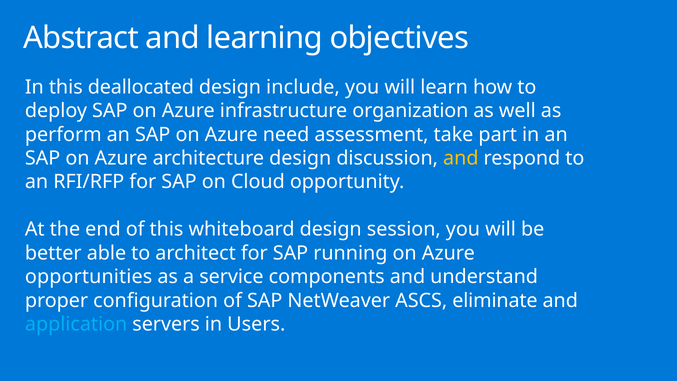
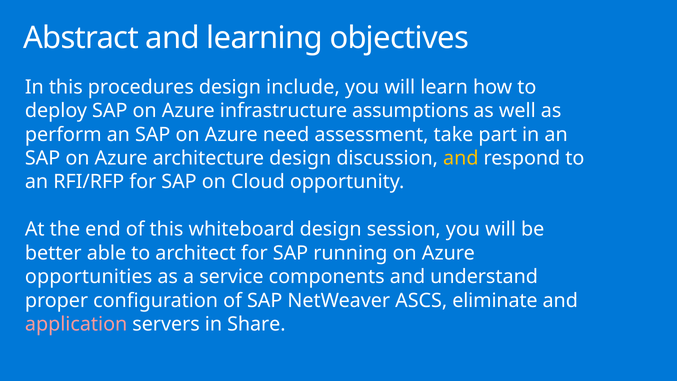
deallocated: deallocated -> procedures (141, 87)
organization: organization -> assumptions (410, 111)
application colour: light blue -> pink (76, 324)
Users: Users -> Share (256, 324)
